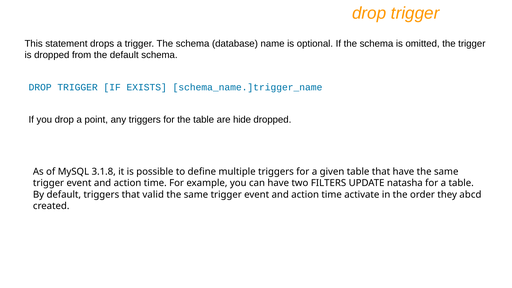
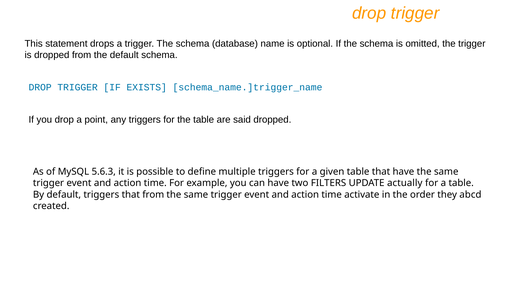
hide: hide -> said (242, 120)
3.1.8: 3.1.8 -> 5.6.3 (104, 172)
natasha: natasha -> actually (405, 183)
that valid: valid -> from (153, 195)
